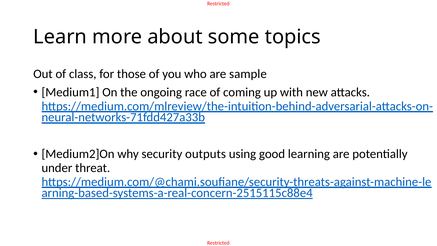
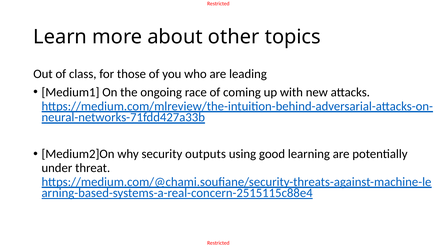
some: some -> other (234, 37)
sample: sample -> leading (248, 74)
